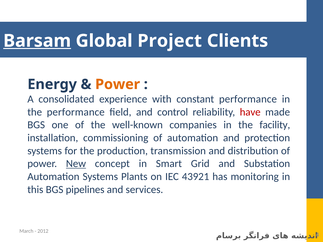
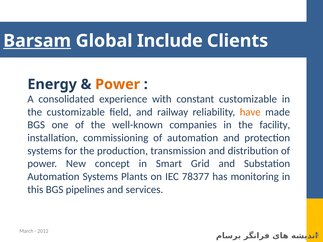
Project: Project -> Include (170, 41)
constant performance: performance -> customizable (248, 99)
the performance: performance -> customizable (76, 112)
control: control -> railway (173, 112)
have colour: red -> orange (250, 112)
New underline: present -> none (76, 164)
43921: 43921 -> 78377 (196, 177)
